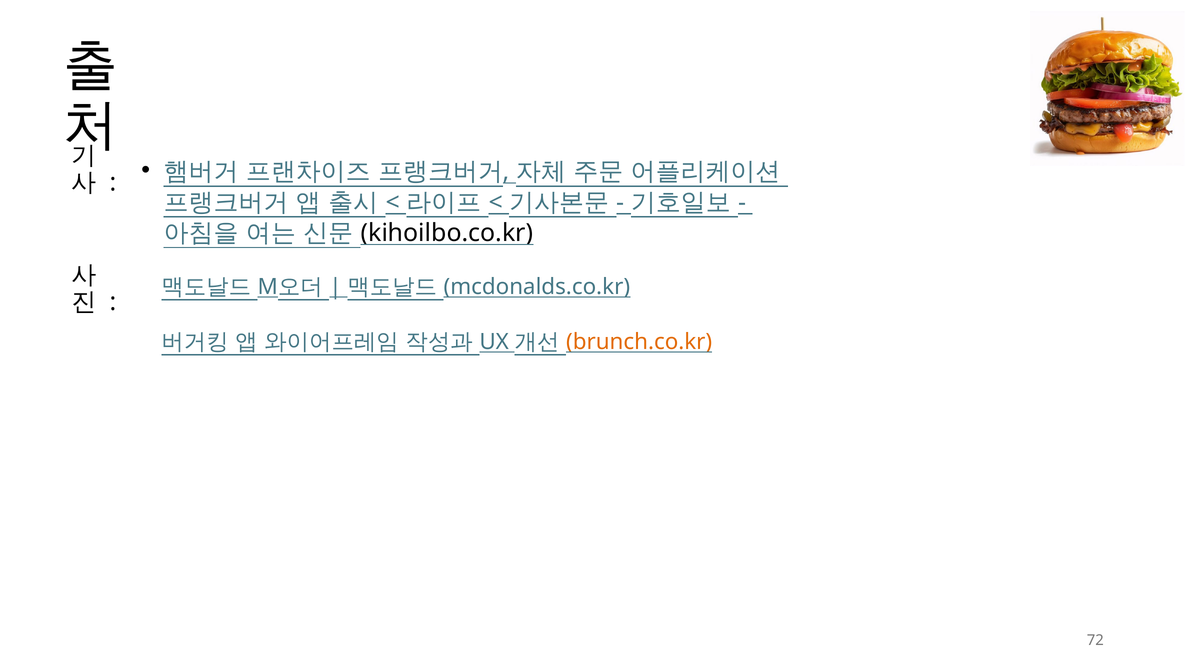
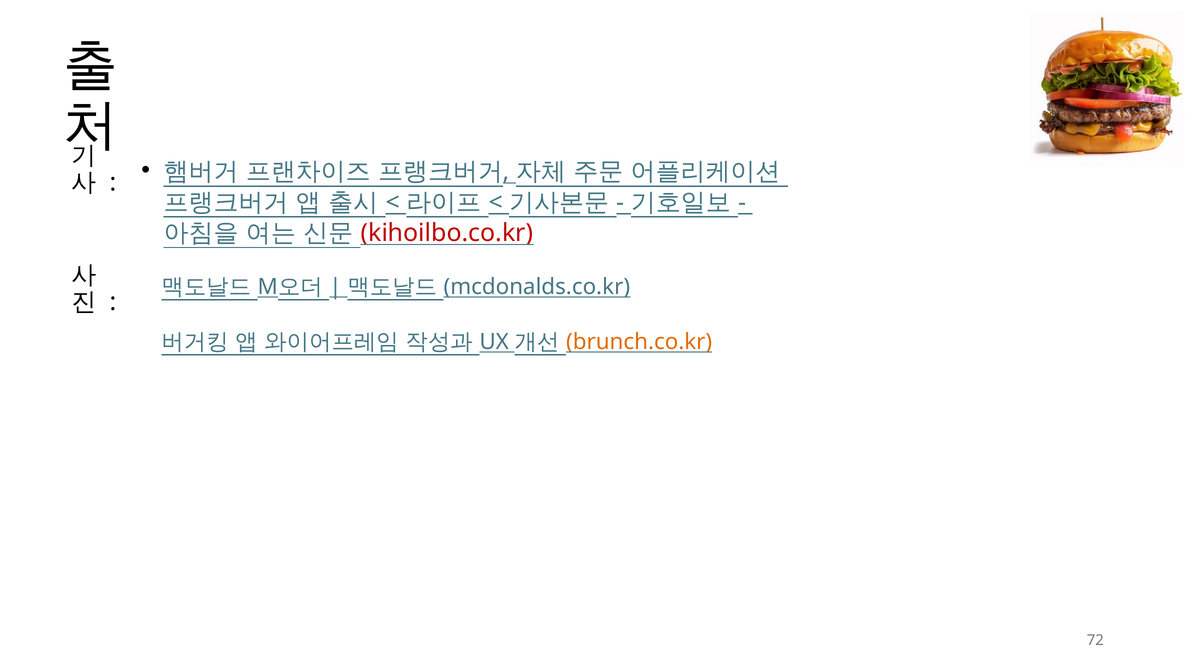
kihoilbo.co.kr colour: black -> red (447, 233)
